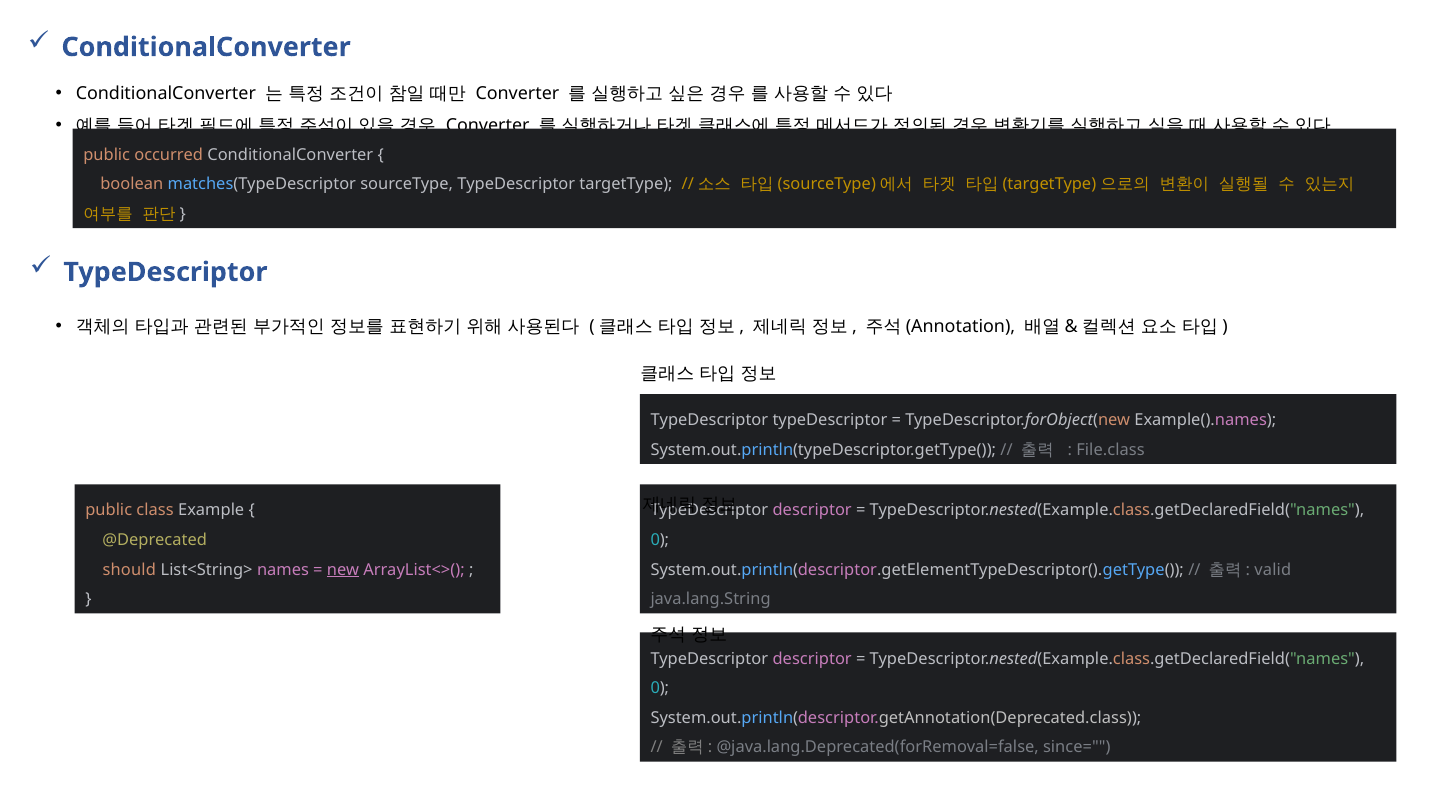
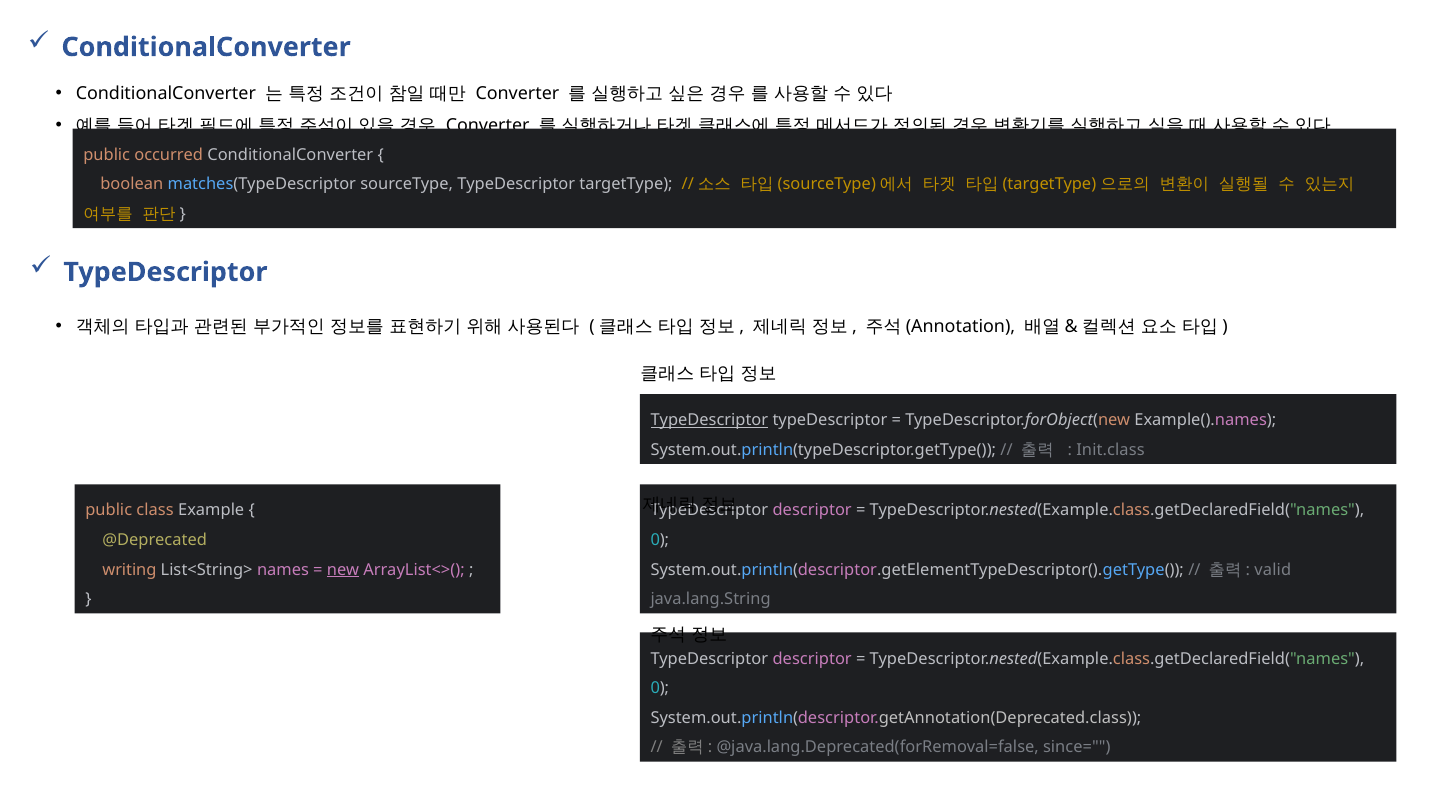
TypeDescriptor underline: none -> present (709, 420)
File.class: File.class -> Init.class (1110, 450)
should: should -> writing (129, 570)
